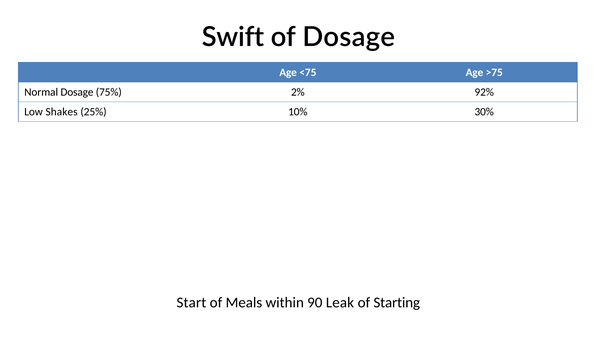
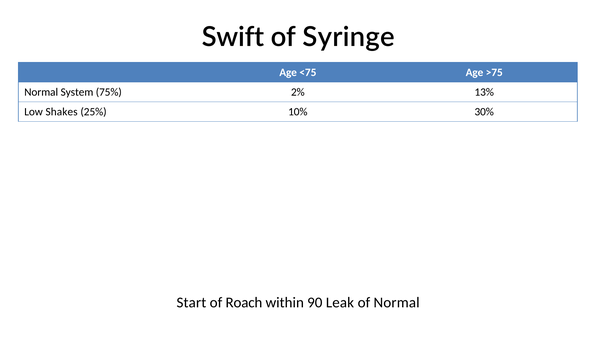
of Dosage: Dosage -> Syringe (349, 37)
Normal Dosage: Dosage -> System (77, 92)
92%: 92% -> 13% (484, 92)
Meals: Meals -> Roach (244, 303)
of Starting: Starting -> Normal (397, 303)
